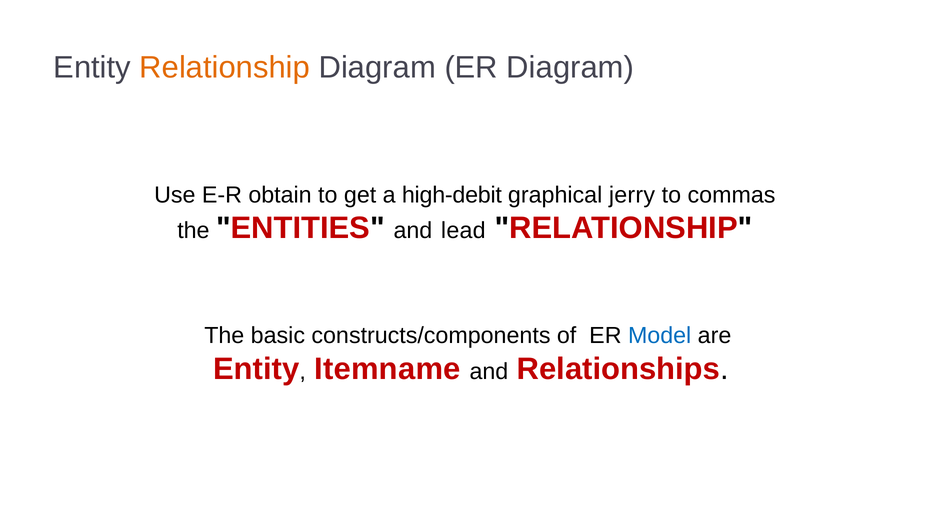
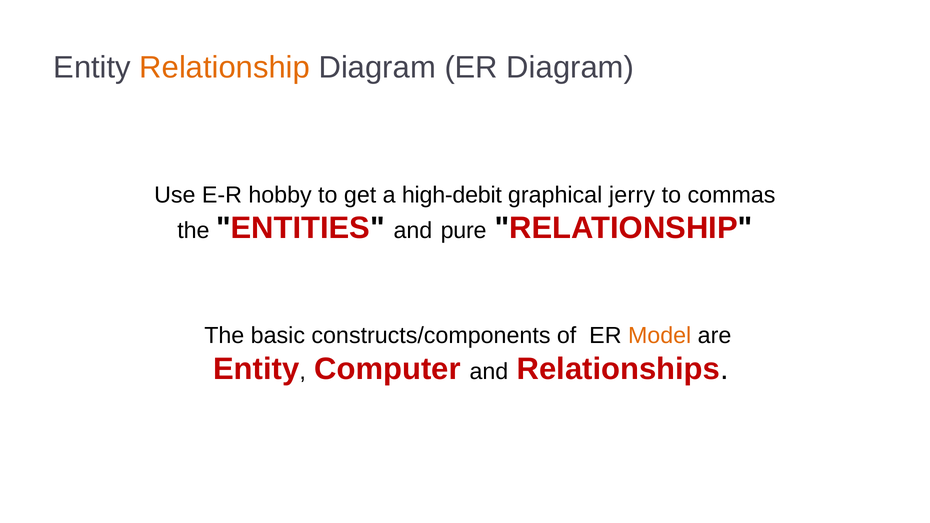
obtain: obtain -> hobby (280, 195)
lead: lead -> pure (464, 231)
Model colour: blue -> orange (660, 336)
Itemname: Itemname -> Computer (388, 369)
